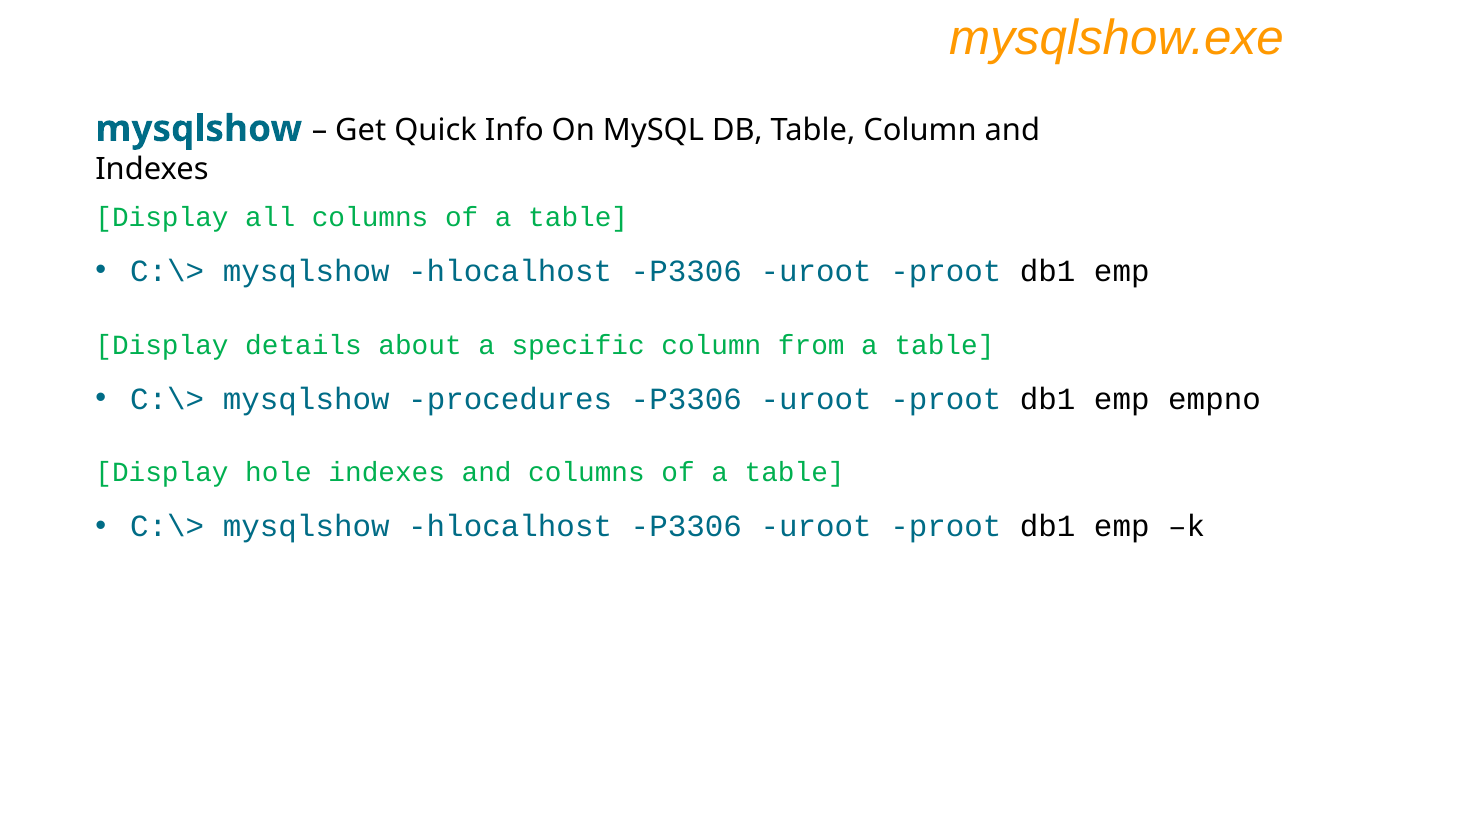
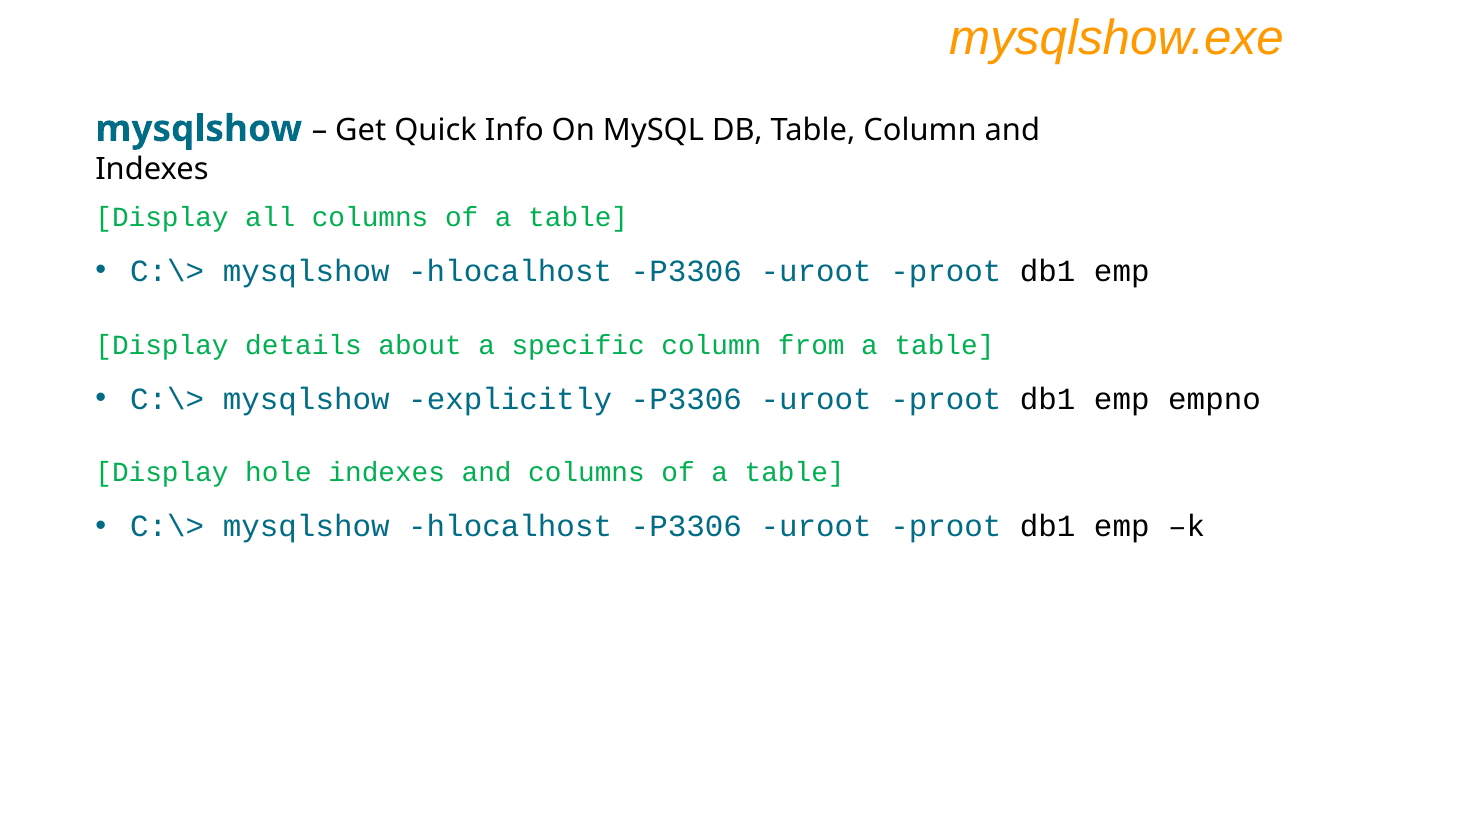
procedures: procedures -> explicitly (510, 399)
